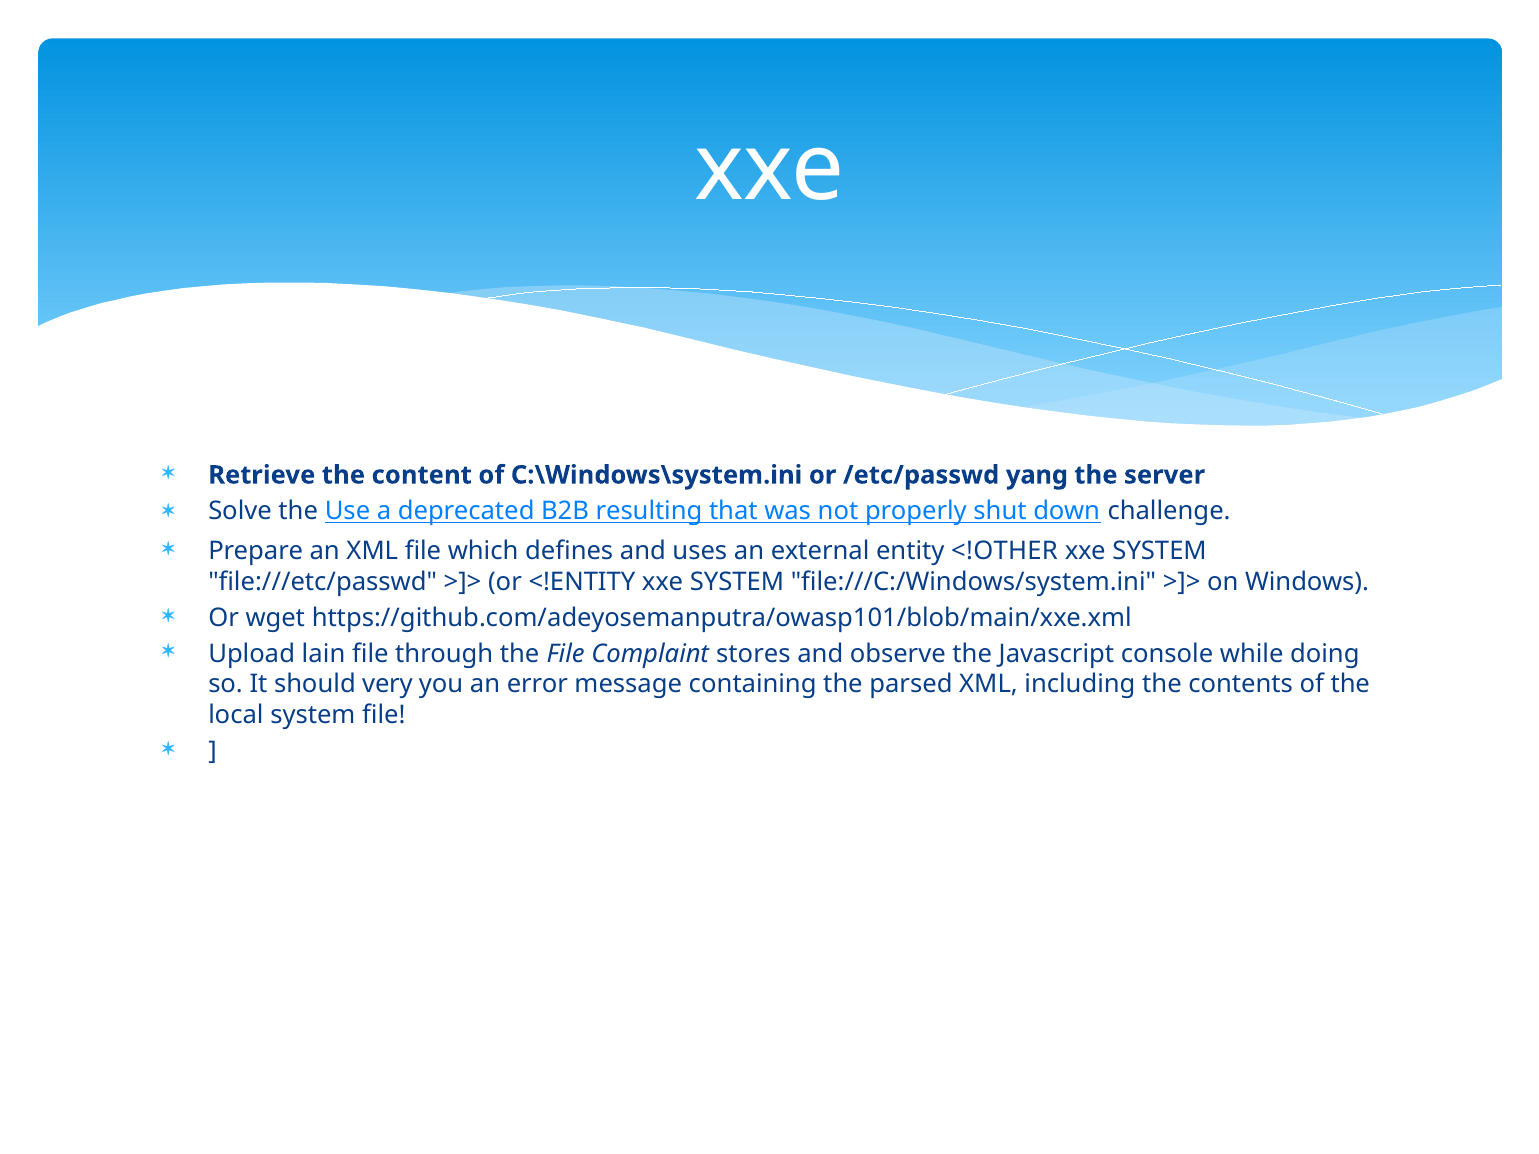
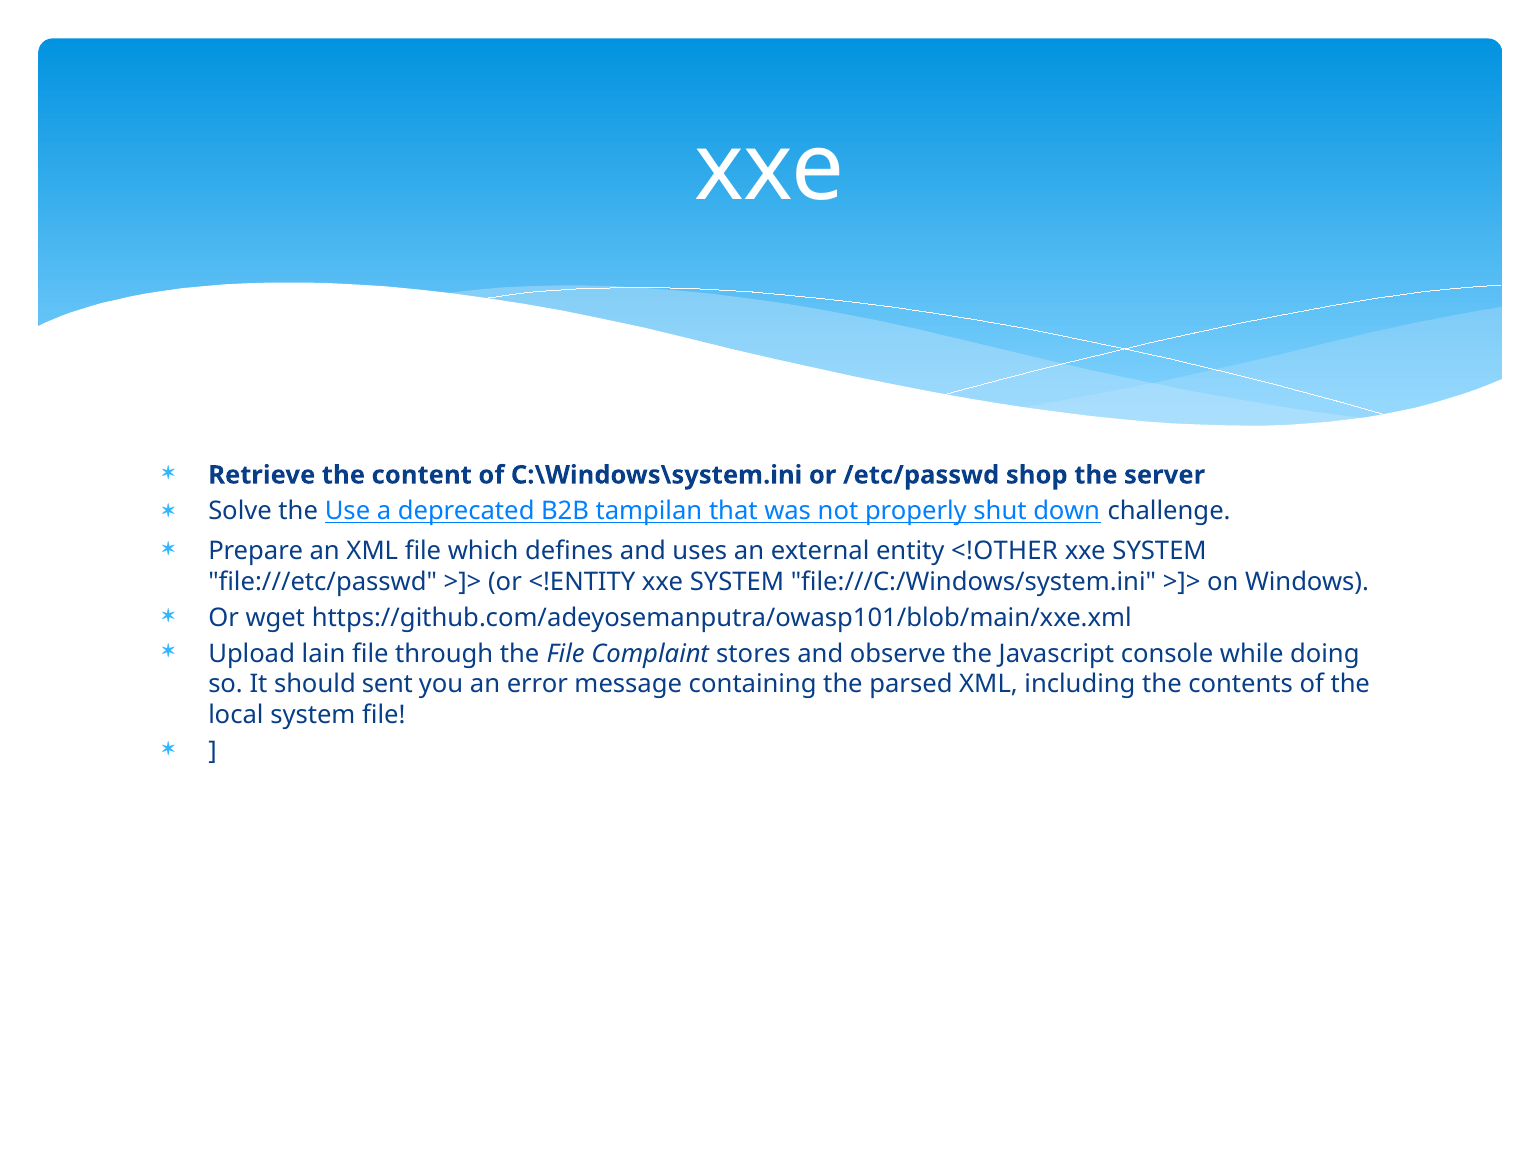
yang: yang -> shop (1037, 475)
resulting: resulting -> tampilan (649, 511)
very: very -> sent (387, 685)
